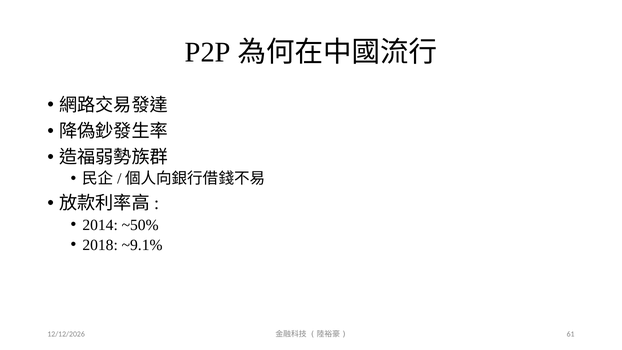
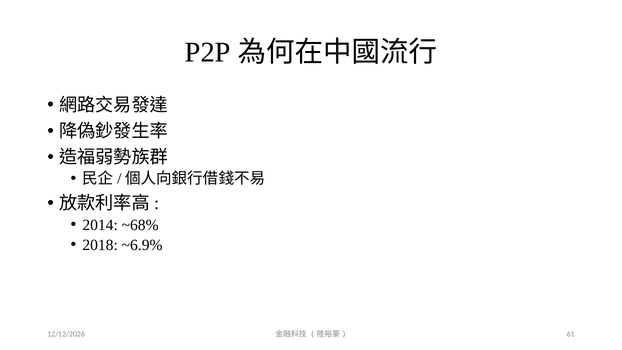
~50%: ~50% -> ~68% (140, 225)
~9.1%: ~9.1% -> ~6.9% (142, 245)
